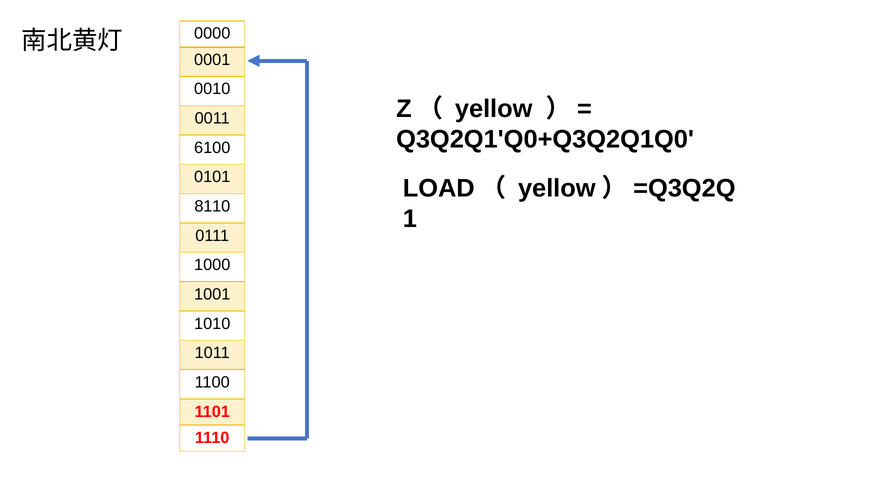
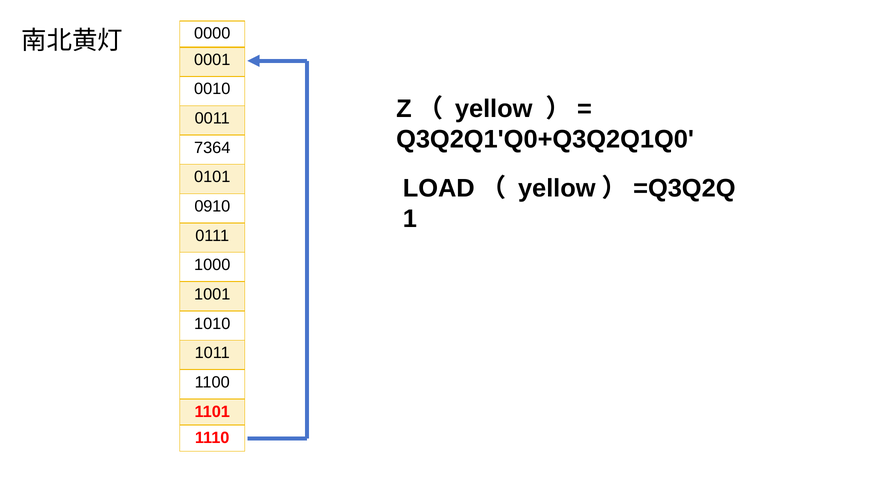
6100: 6100 -> 7364 (212, 148)
8110: 8110 -> 0910 (212, 207)
